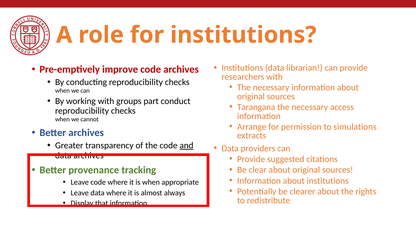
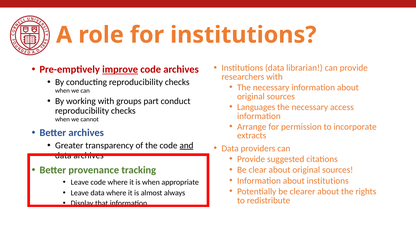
improve underline: none -> present (120, 69)
Tarangana: Tarangana -> Languages (256, 107)
simulations: simulations -> incorporate (355, 127)
